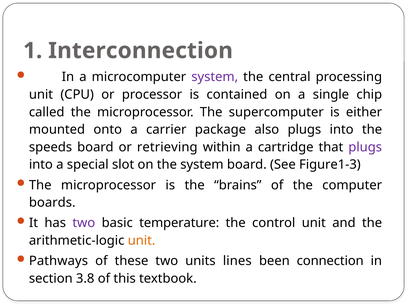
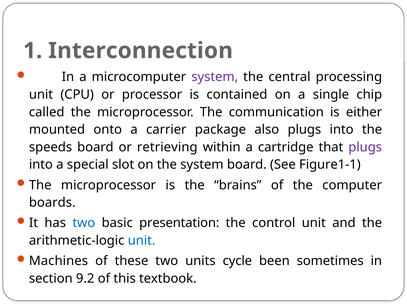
supercomputer: supercomputer -> communication (276, 112)
Figure1-3: Figure1-3 -> Figure1-1 (330, 165)
two colour: purple -> blue (84, 223)
temperature: temperature -> presentation (179, 223)
unit colour: orange -> blue (142, 241)
Pathways: Pathways -> Machines (58, 261)
lines: lines -> cycle (237, 261)
connection: connection -> sometimes (330, 261)
3.8: 3.8 -> 9.2 (85, 279)
